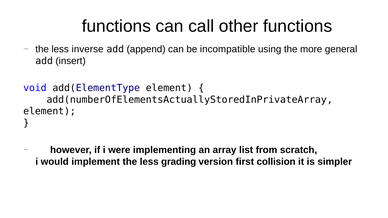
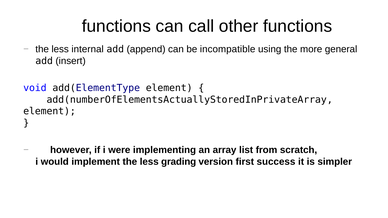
inverse: inverse -> internal (88, 49)
collision: collision -> success (276, 162)
